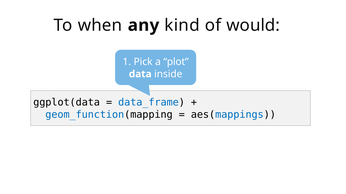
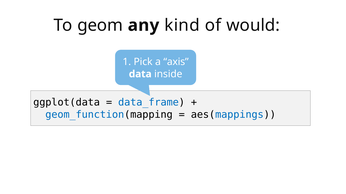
when: when -> geom (100, 25)
plot: plot -> axis (176, 62)
